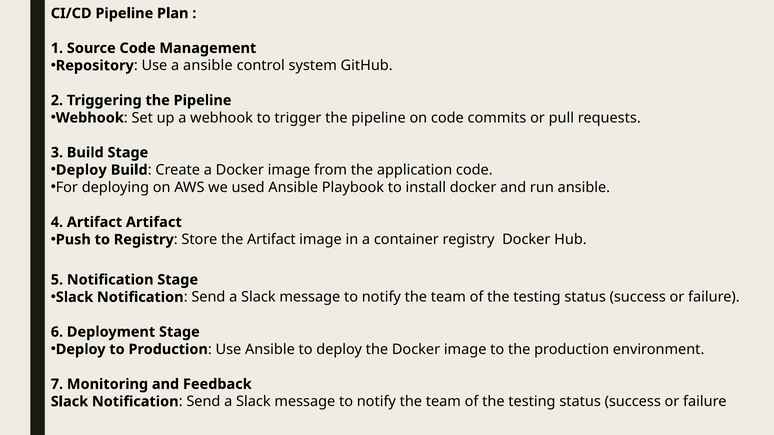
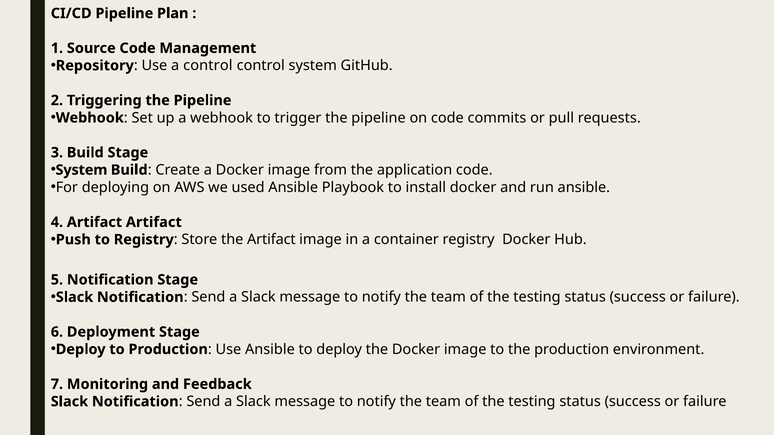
a ansible: ansible -> control (208, 66)
Deploy: Deploy -> System (81, 170)
